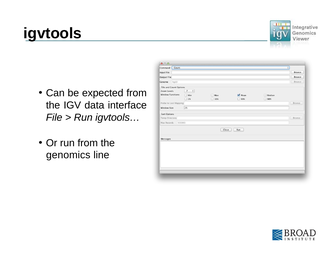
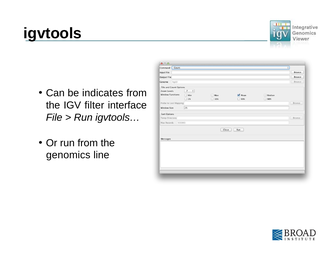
expected: expected -> indicates (103, 93)
data: data -> filter (94, 105)
